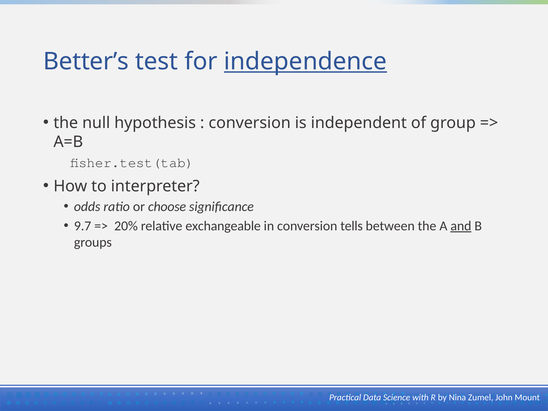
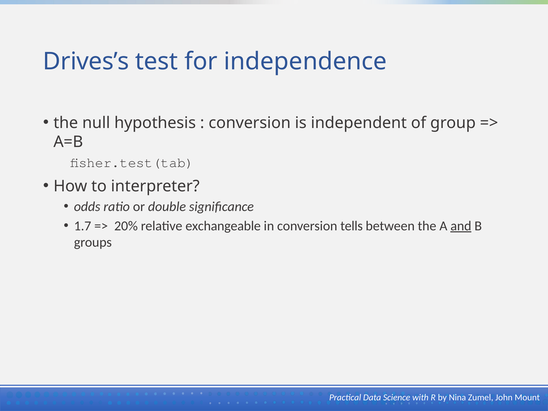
Better’s: Better’s -> Drives’s (86, 61)
independence underline: present -> none (305, 61)
choose: choose -> double (167, 207)
9.7: 9.7 -> 1.7 (83, 226)
